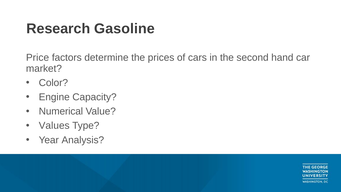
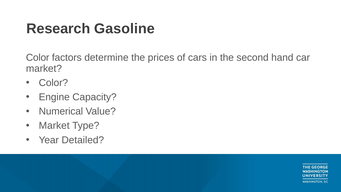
Price: Price -> Color (38, 58)
Values: Values -> Market (54, 126)
Analysis: Analysis -> Detailed (83, 140)
